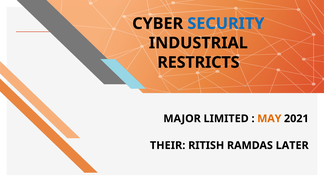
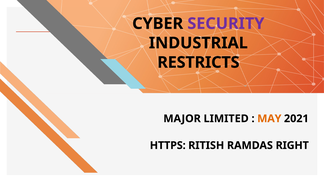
SECURITY colour: blue -> purple (226, 24)
THEIR: THEIR -> HTTPS (168, 146)
LATER: LATER -> RIGHT (292, 146)
